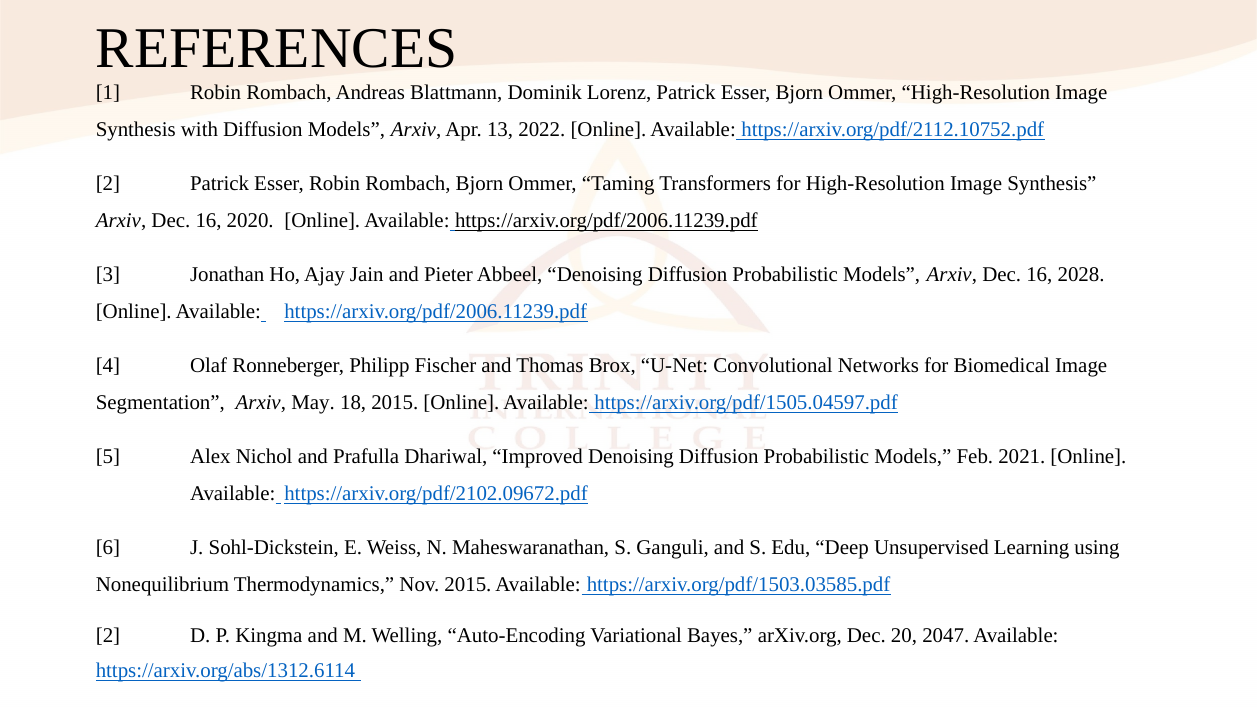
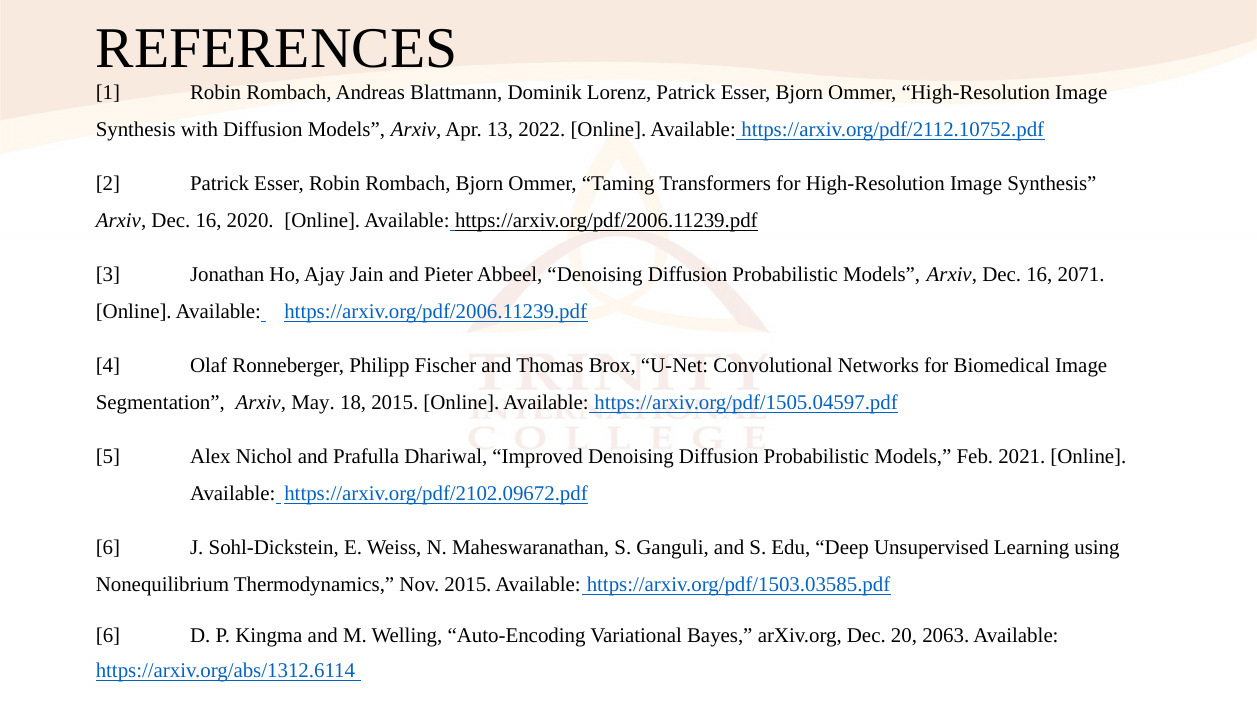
2028: 2028 -> 2071 (1081, 274)
2: 2 -> 6 (108, 636)
2047: 2047 -> 2063 (946, 636)
